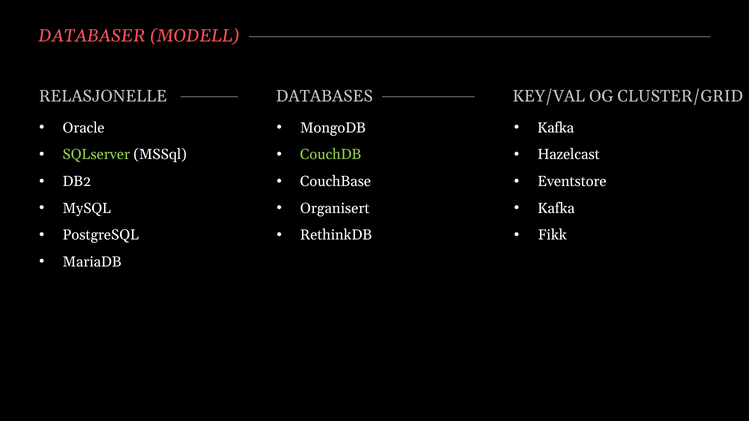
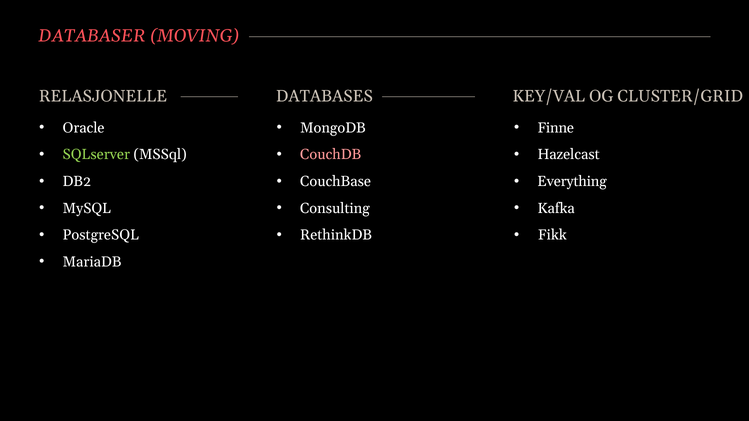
MODELL: MODELL -> MOVING (195, 36)
Kafka: Kafka -> Finne (556, 128)
CouchDB colour: light green -> pink (331, 155)
Eventstore: Eventstore -> Everything (572, 182)
Organisert: Organisert -> Consulting (335, 208)
